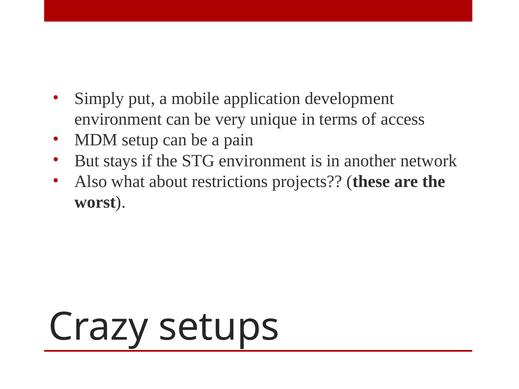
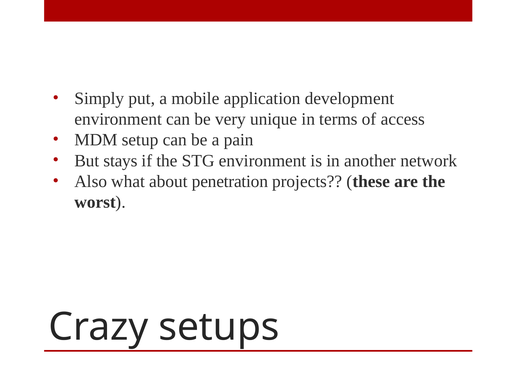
restrictions: restrictions -> penetration (230, 182)
